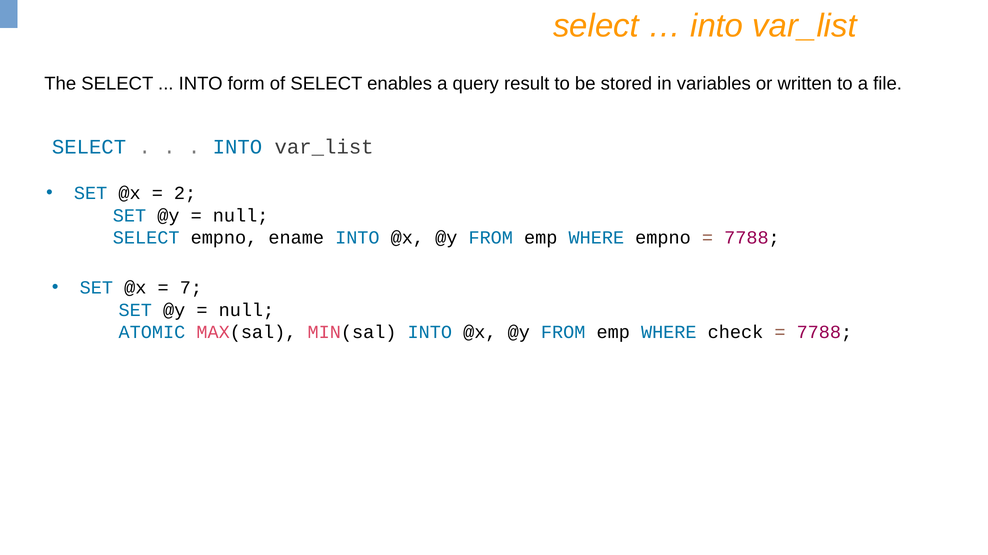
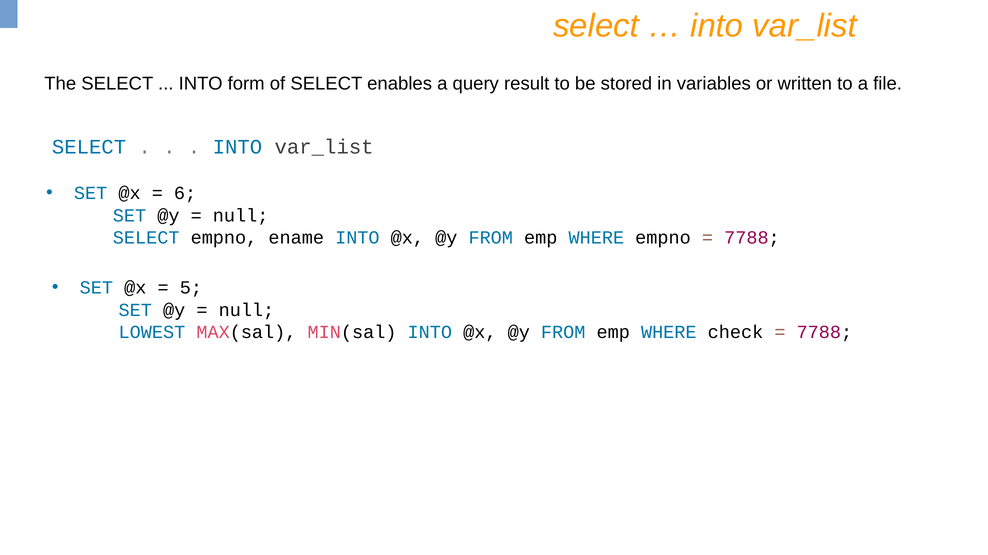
2: 2 -> 6 (185, 193)
7: 7 -> 5 (191, 288)
ATOMIC: ATOMIC -> LOWEST (152, 333)
